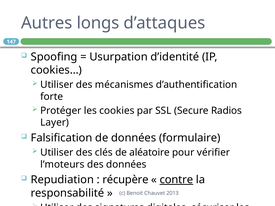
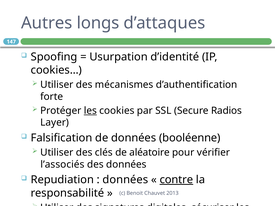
les underline: none -> present (90, 111)
formulaire: formulaire -> booléenne (190, 138)
l’moteurs: l’moteurs -> l’associés (62, 165)
récupère: récupère -> données (125, 180)
